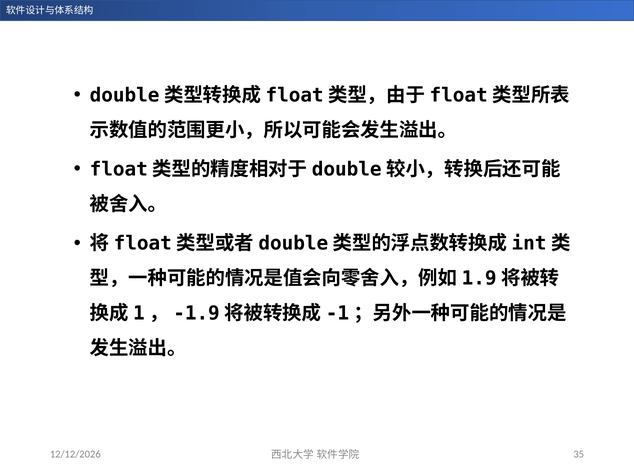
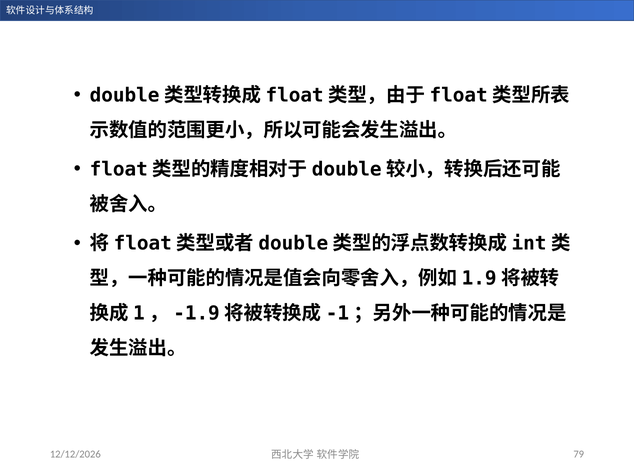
35: 35 -> 79 (579, 454)
